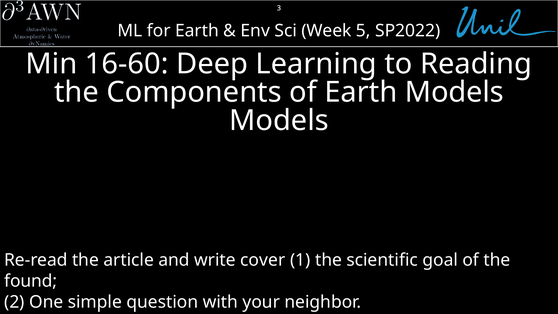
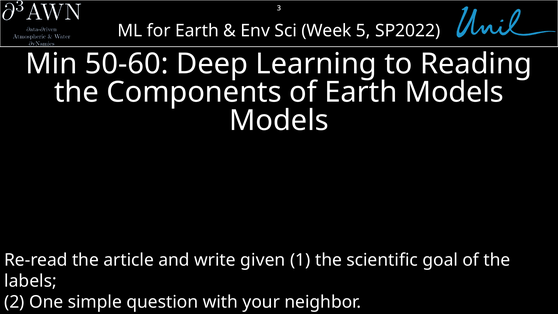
16-60: 16-60 -> 50-60 (127, 64)
cover: cover -> given (263, 260)
found: found -> labels (31, 281)
